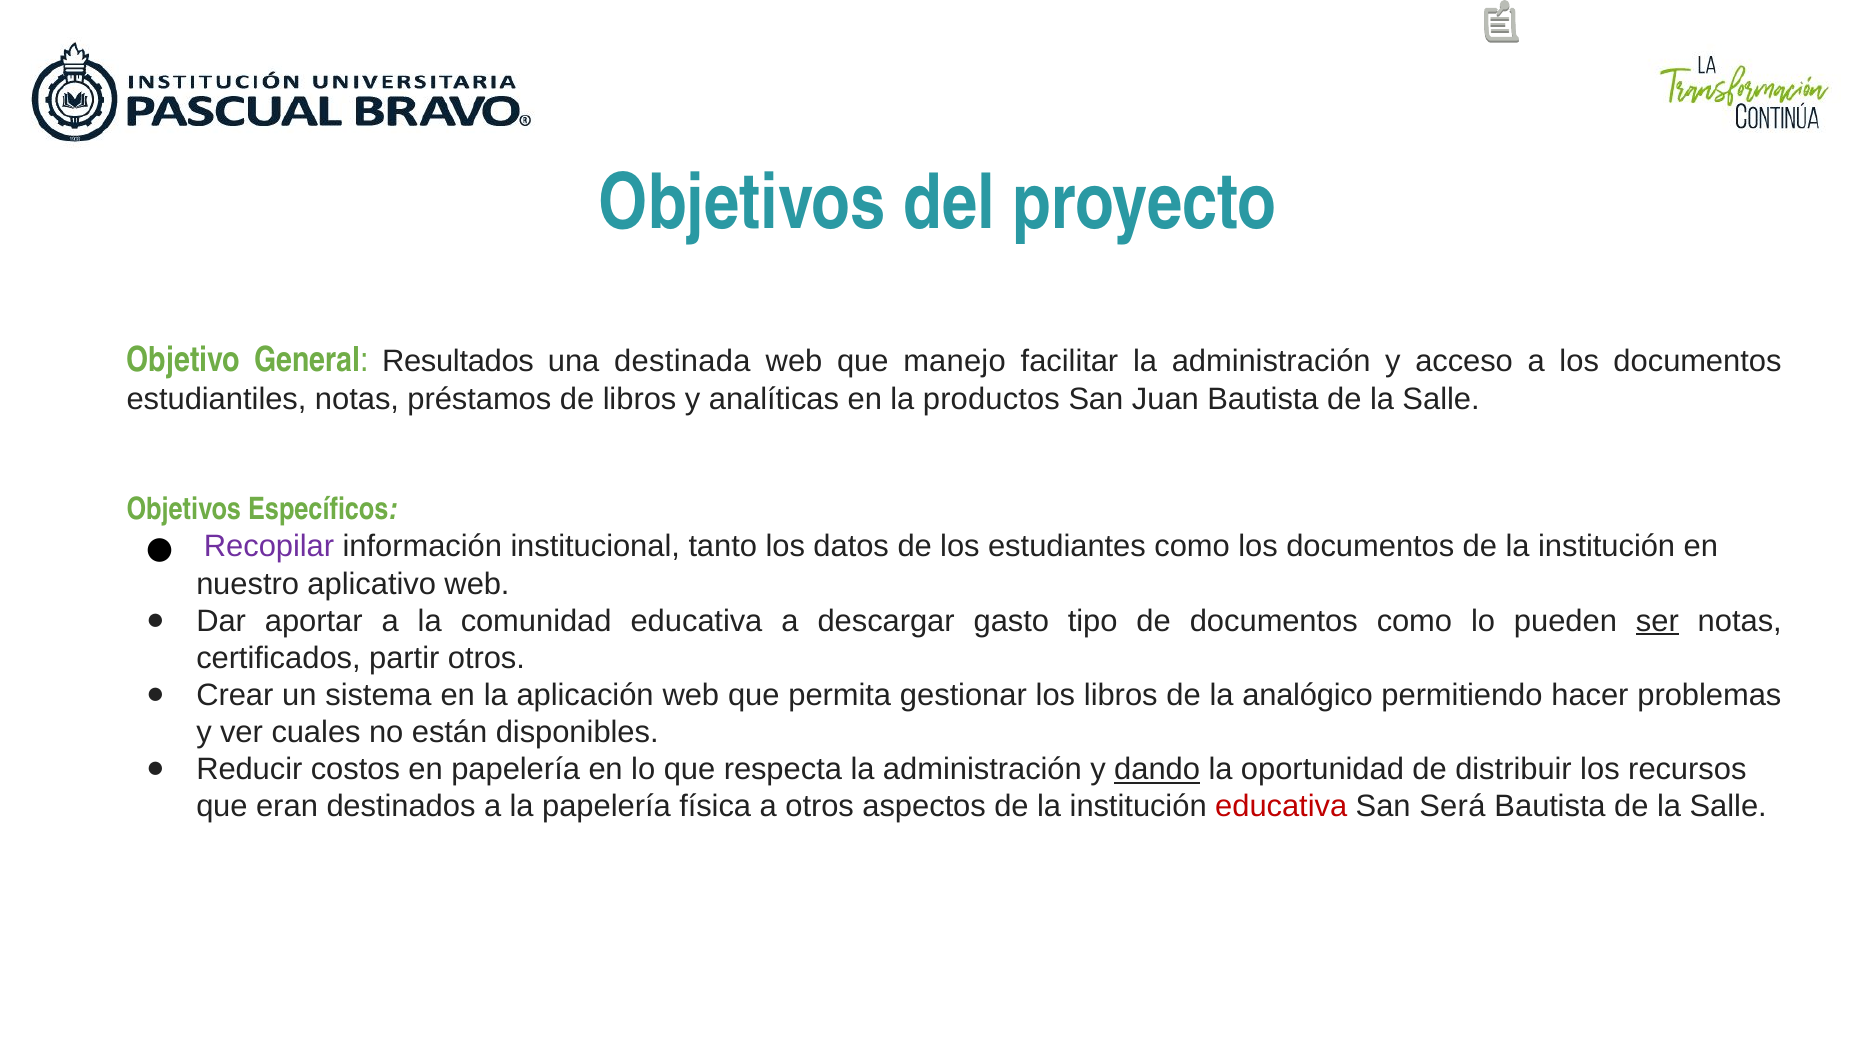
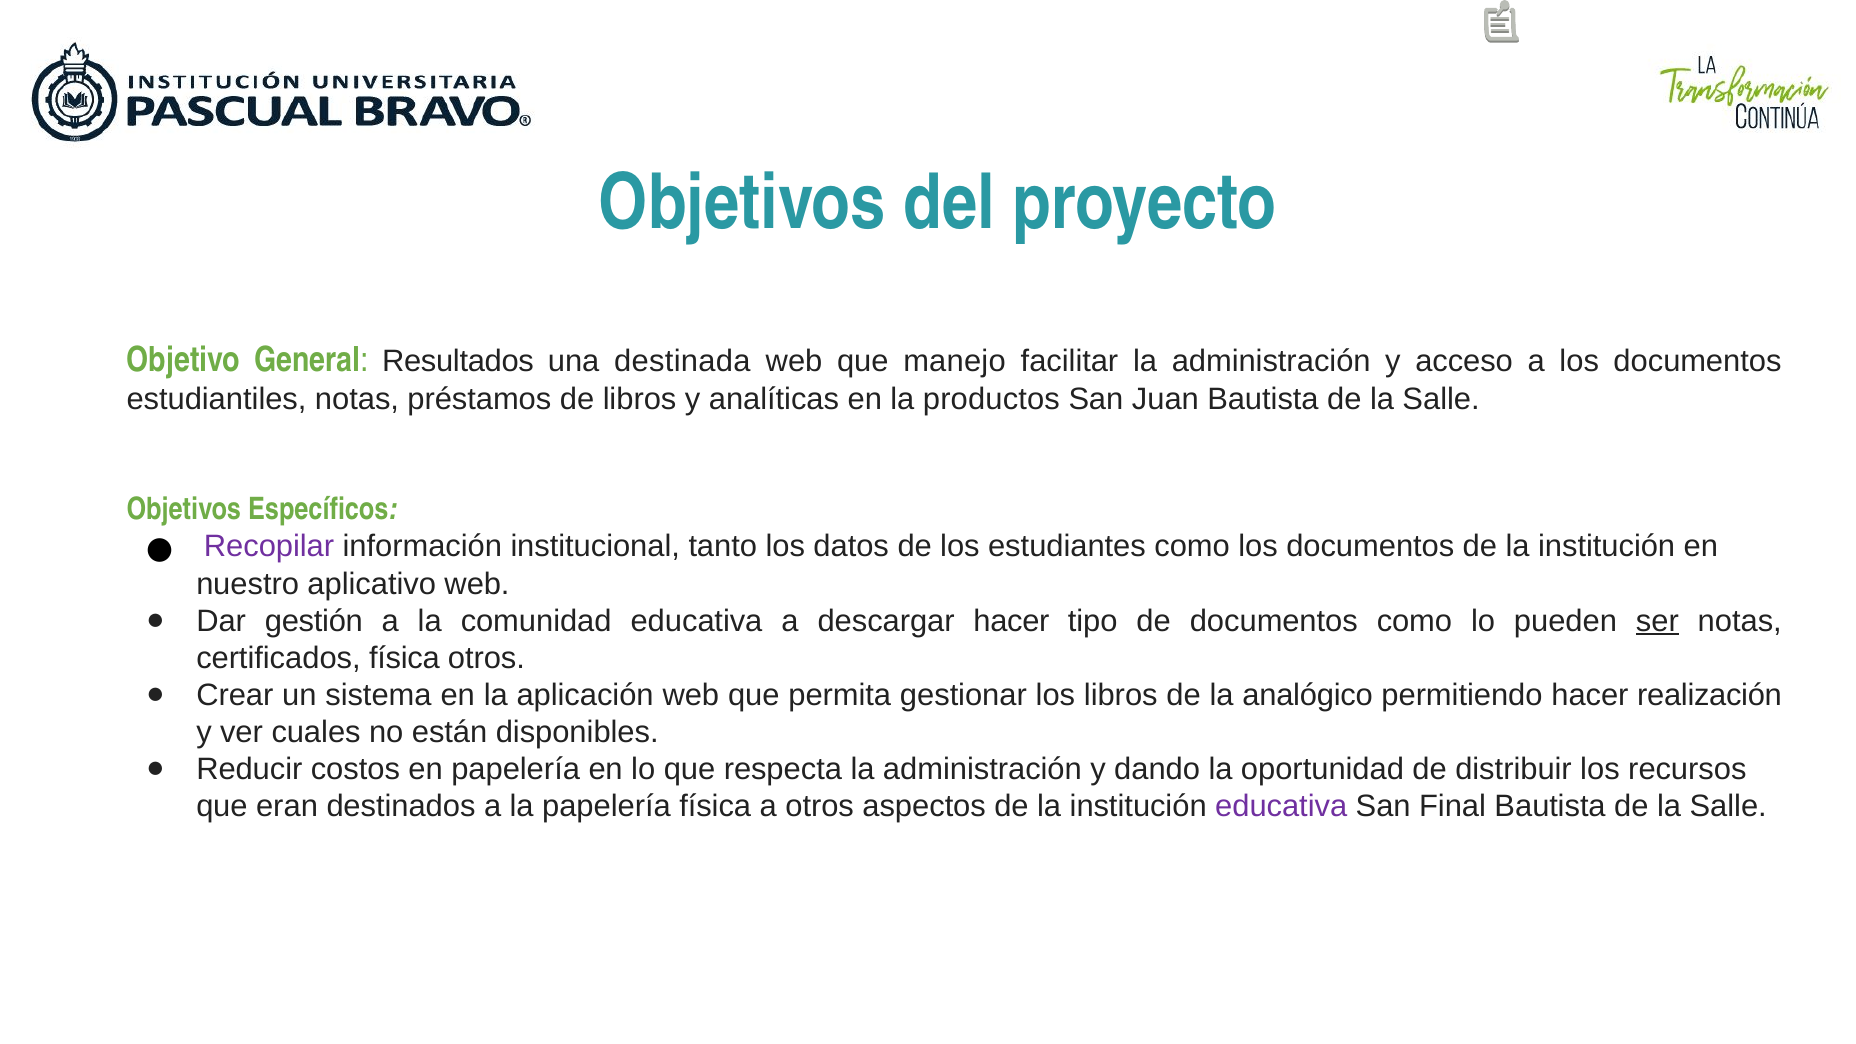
aportar: aportar -> gestión (314, 621)
descargar gasto: gasto -> hacer (1011, 621)
certificados partir: partir -> física (404, 658)
problemas: problemas -> realización (1710, 695)
dando underline: present -> none (1157, 769)
educativa colour: red -> purple (1281, 806)
Será: Será -> Final (1453, 806)
